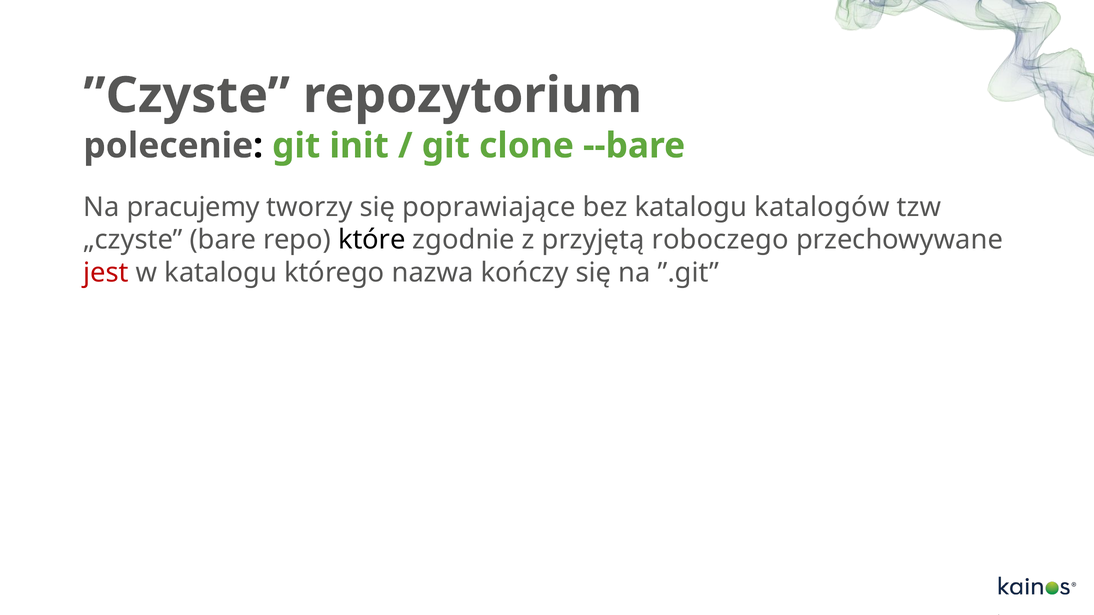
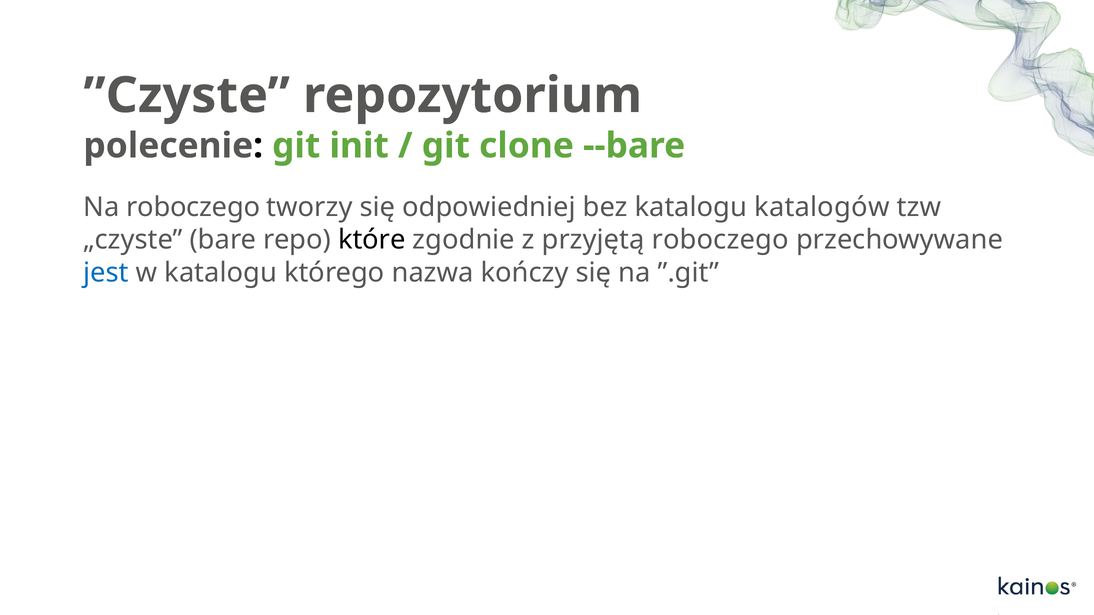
Na pracujemy: pracujemy -> roboczego (193, 207)
poprawiające: poprawiające -> odpowiedniej (489, 207)
jest colour: red -> blue (106, 273)
